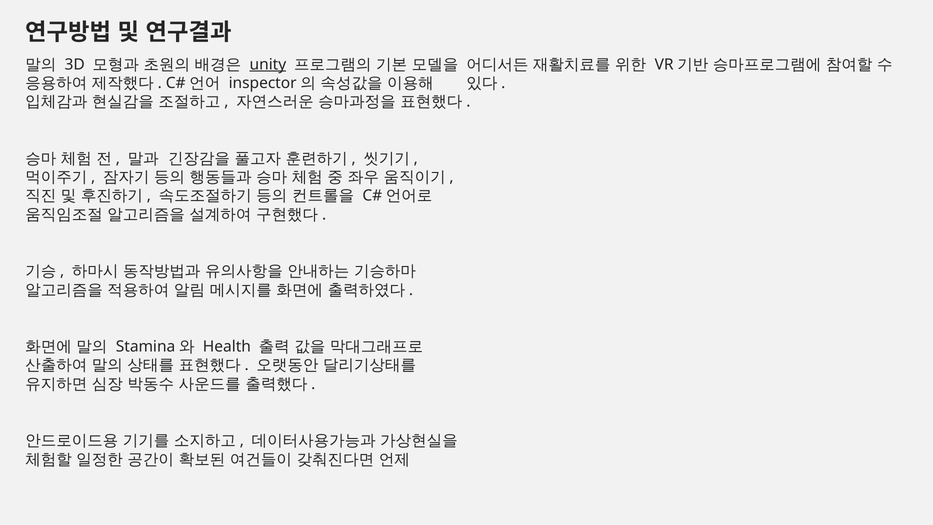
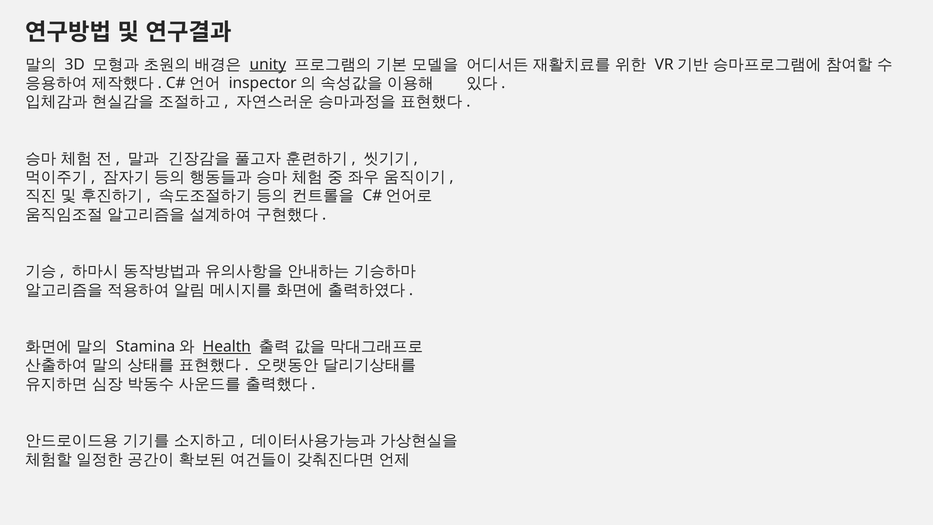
Health underline: none -> present (227, 347)
